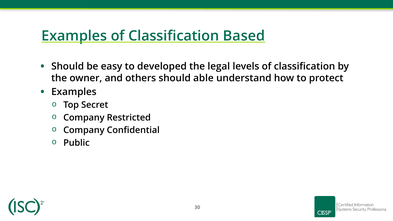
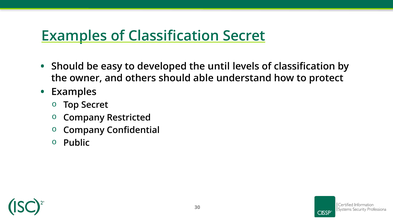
Classification Based: Based -> Secret (244, 36)
legal: legal -> until (219, 66)
